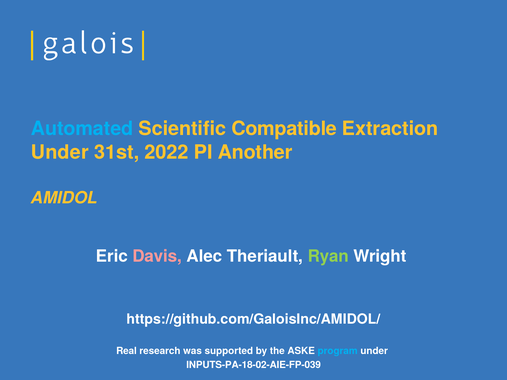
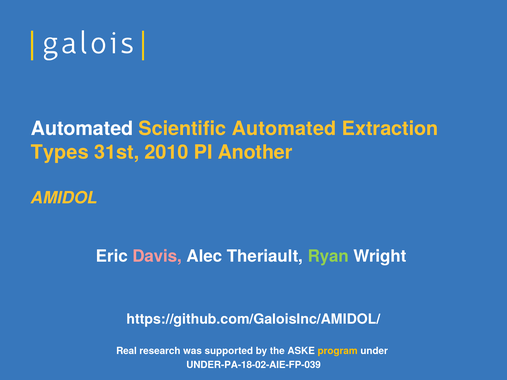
Automated colour: light blue -> white (82, 129)
Scientific Compatible: Compatible -> Automated (284, 129)
Under: Under -> Types (60, 152)
2022: 2022 -> 2010 (167, 152)
program colour: light blue -> yellow (338, 351)
INPUTS-PA-18-02-AIE-FP-039: INPUTS-PA-18-02-AIE-FP-039 -> UNDER-PA-18-02-AIE-FP-039 (254, 365)
